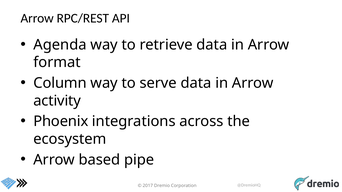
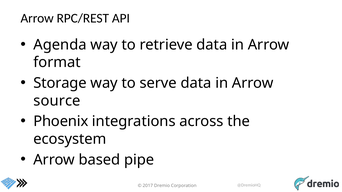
Column: Column -> Storage (60, 83)
activity: activity -> source (57, 101)
